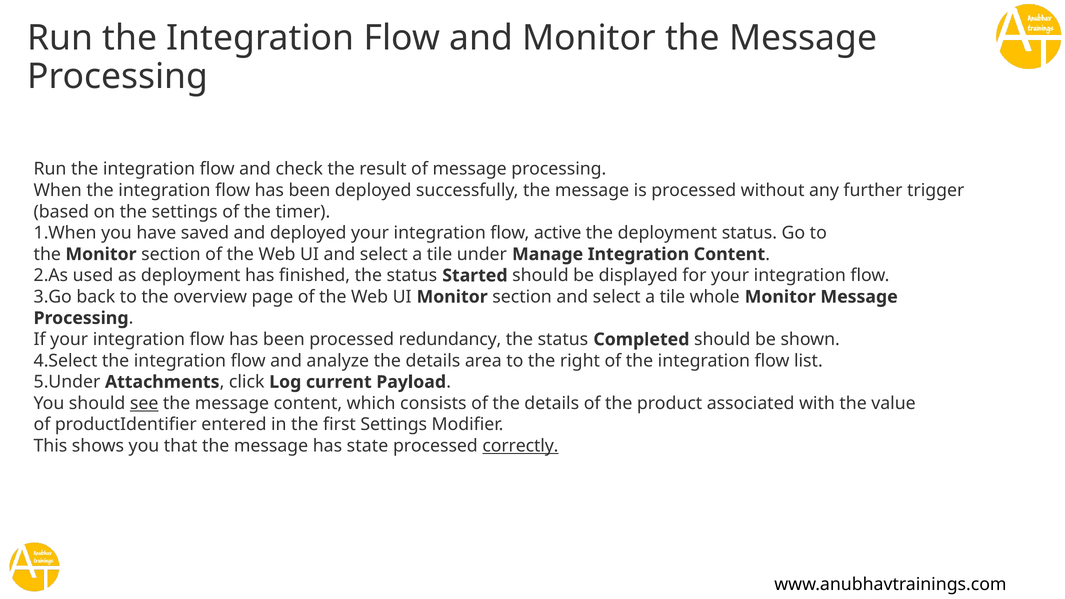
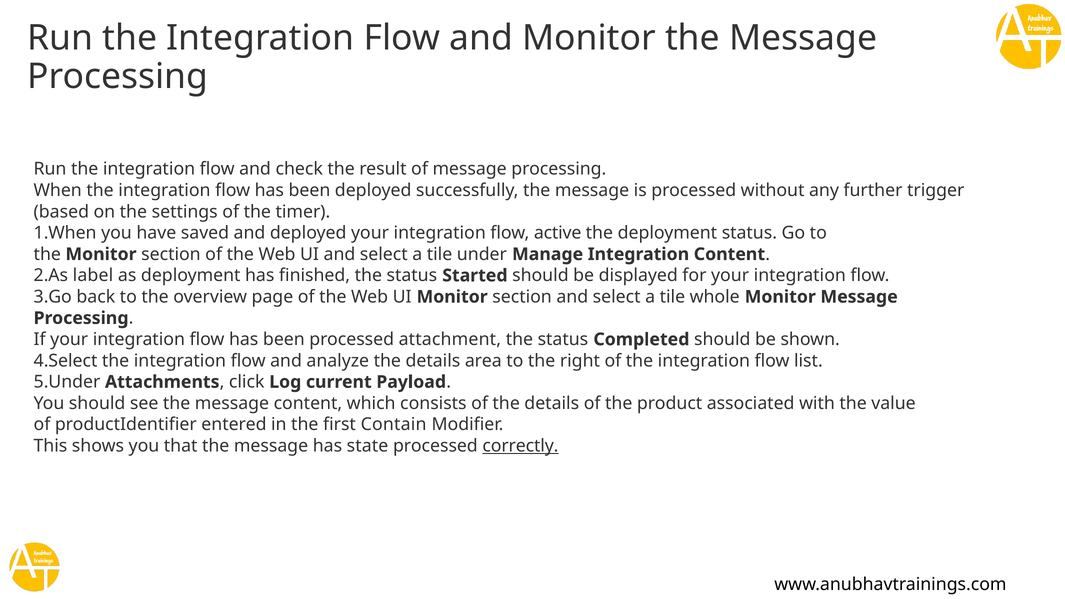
used: used -> label (93, 276)
redundancy: redundancy -> attachment (450, 339)
see underline: present -> none (144, 403)
first Settings: Settings -> Contain (394, 425)
